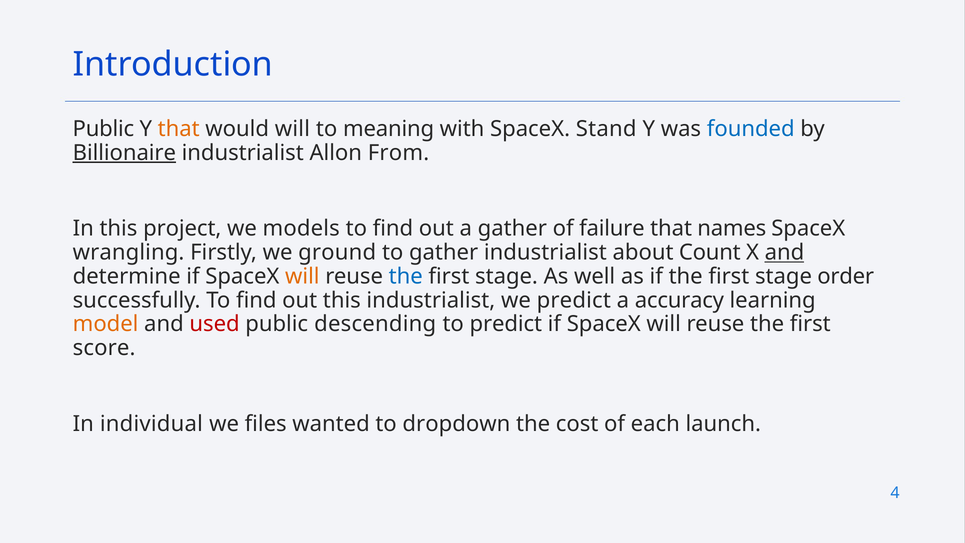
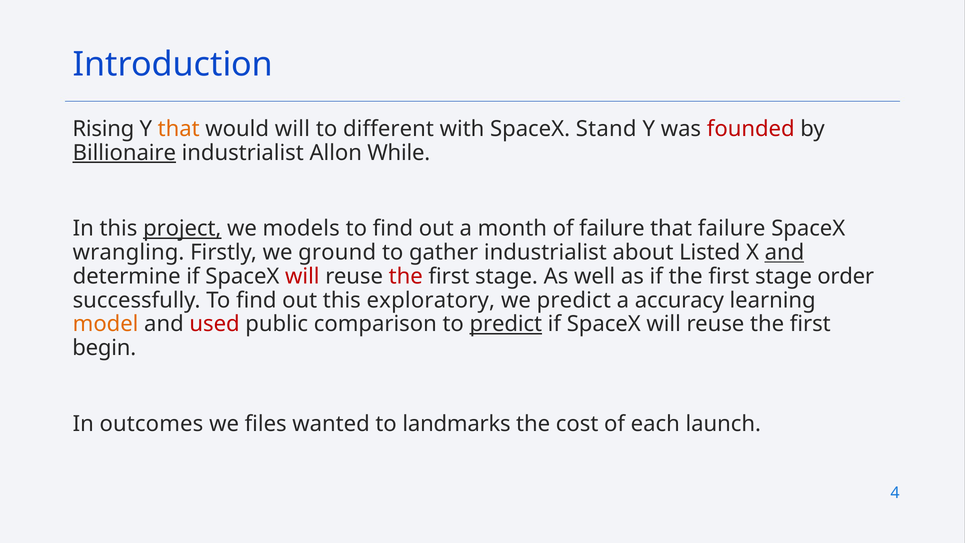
Public: Public -> Rising (103, 129)
meaning: meaning -> different (388, 129)
founded colour: blue -> red (751, 129)
From: From -> While (399, 153)
project underline: none -> present (182, 229)
a gather: gather -> month (512, 229)
that names: names -> failure (732, 229)
Count: Count -> Listed (710, 252)
will colour: orange -> red (302, 276)
the colour: blue -> red (406, 276)
this industrialist: industrialist -> exploratory (431, 300)
descending: descending -> comparison (375, 324)
predict underline: none -> present (506, 324)
score: score -> begin (104, 348)
individual: individual -> outcomes (151, 424)
dropdown: dropdown -> landmarks (457, 424)
